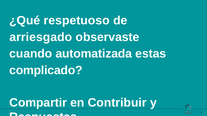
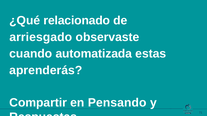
respetuoso: respetuoso -> relacionado (77, 21)
complicado: complicado -> aprenderás (46, 71)
Contribuir: Contribuir -> Pensando (117, 103)
